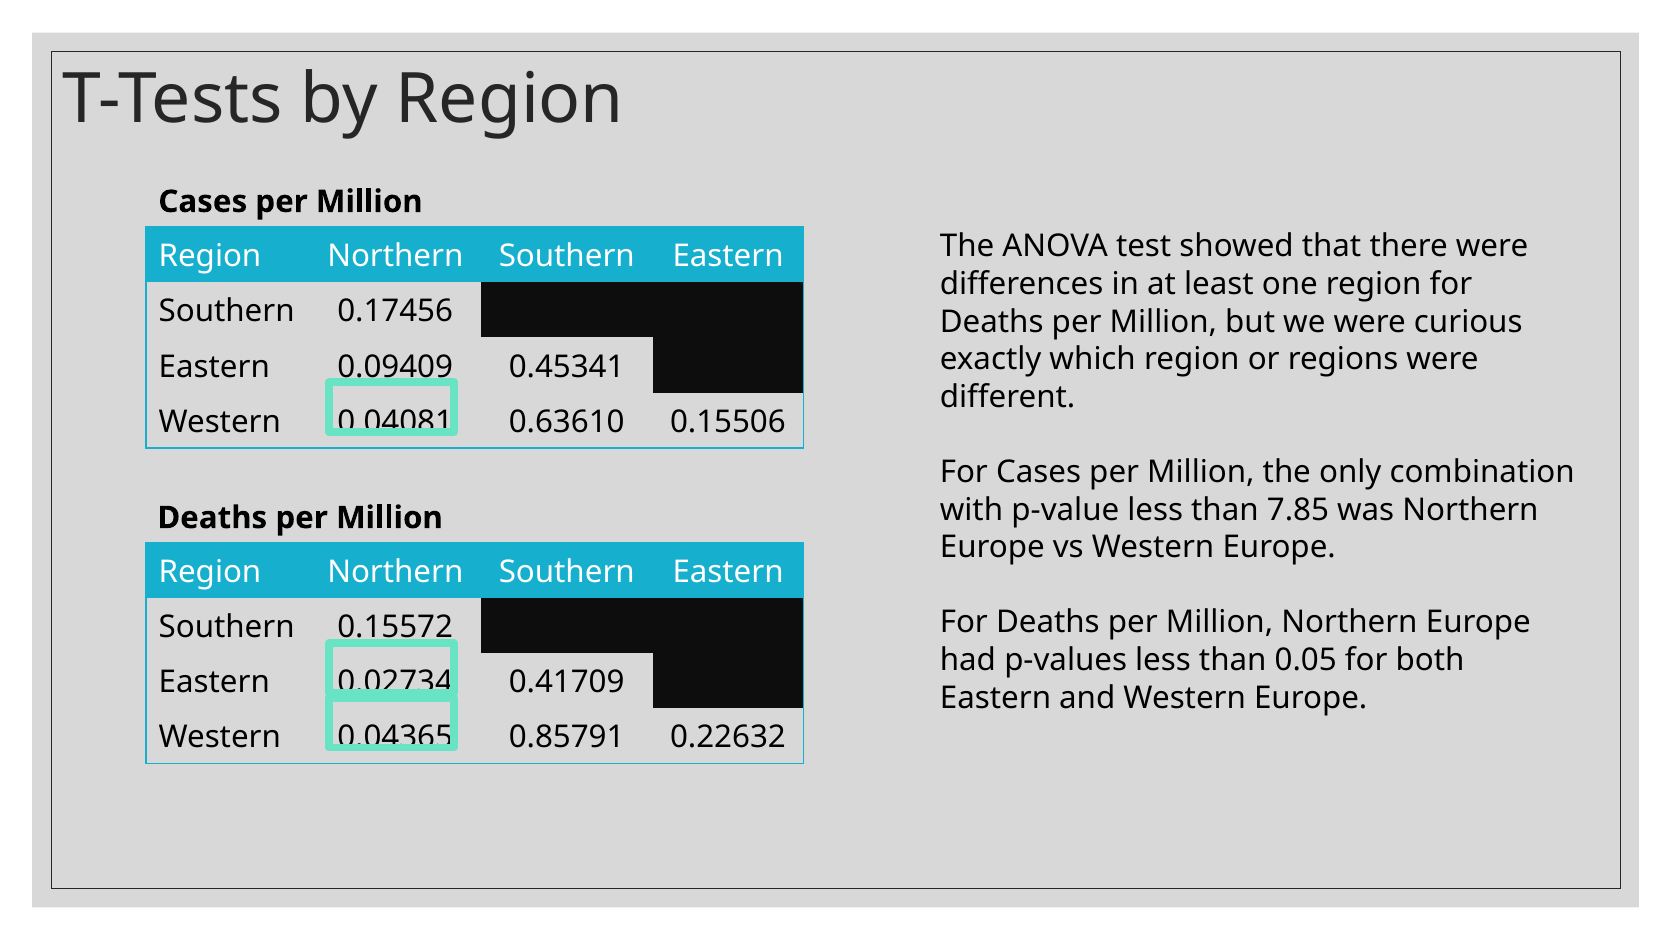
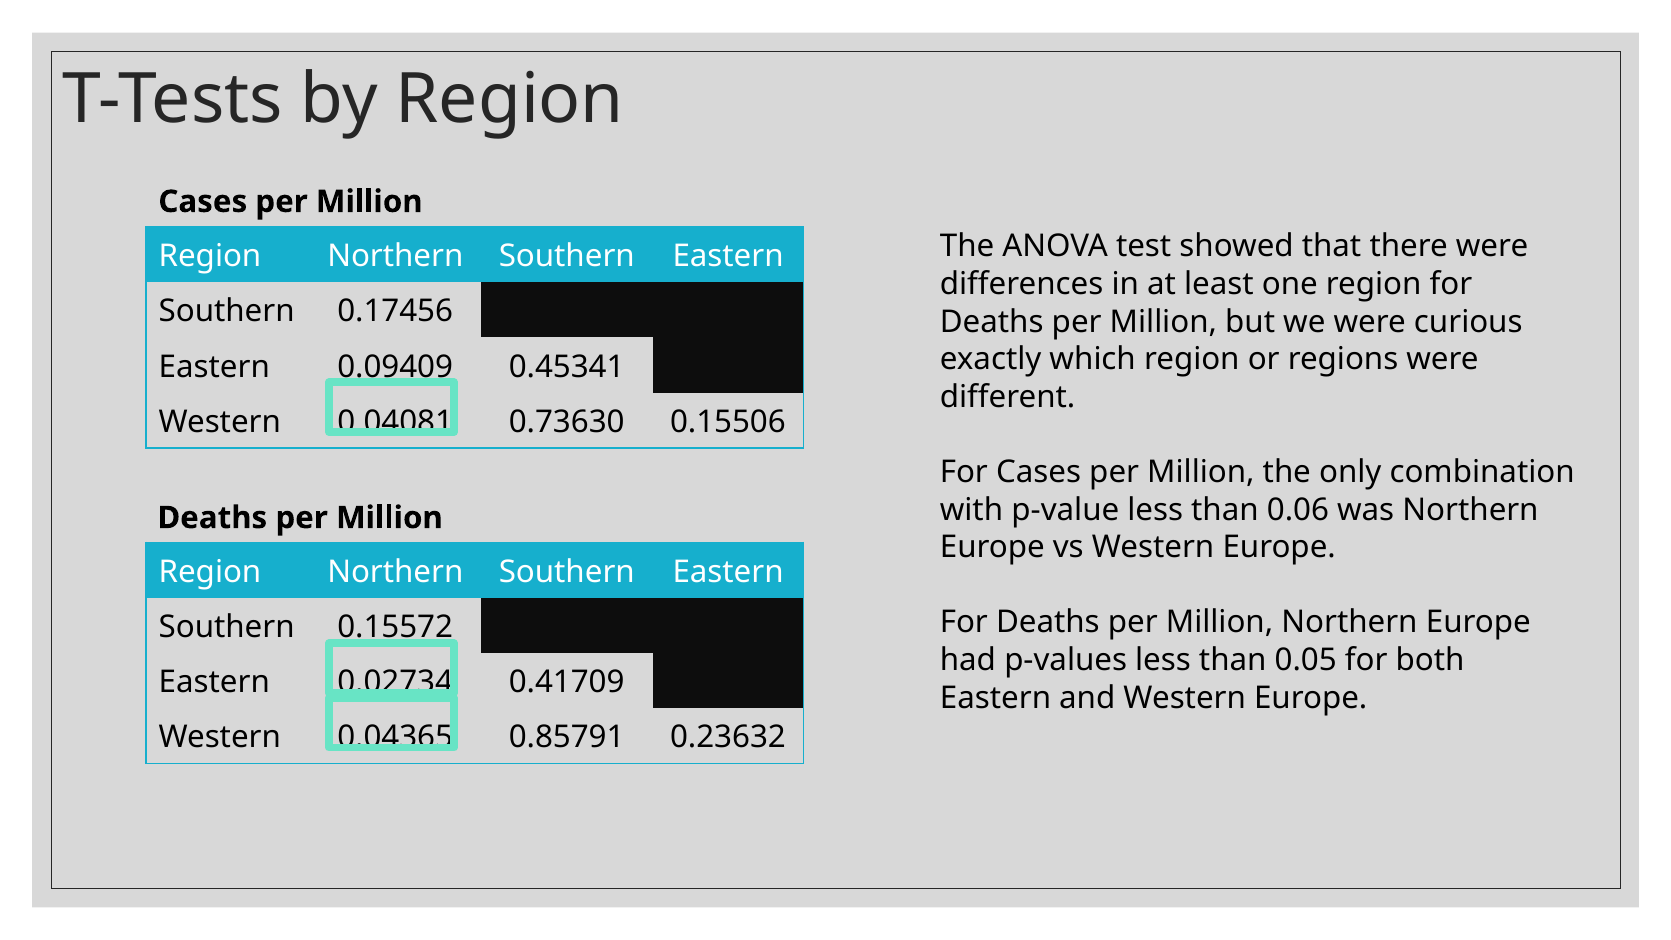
0.63610: 0.63610 -> 0.73630 (567, 422)
7.85: 7.85 -> 0.06 (1298, 510)
0.22632: 0.22632 -> 0.23632 (728, 737)
